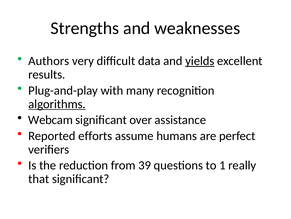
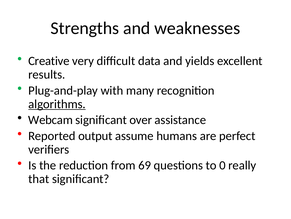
Authors: Authors -> Creative (49, 61)
yields underline: present -> none (200, 61)
efforts: efforts -> output (95, 135)
39: 39 -> 69 (145, 165)
1: 1 -> 0 (222, 165)
